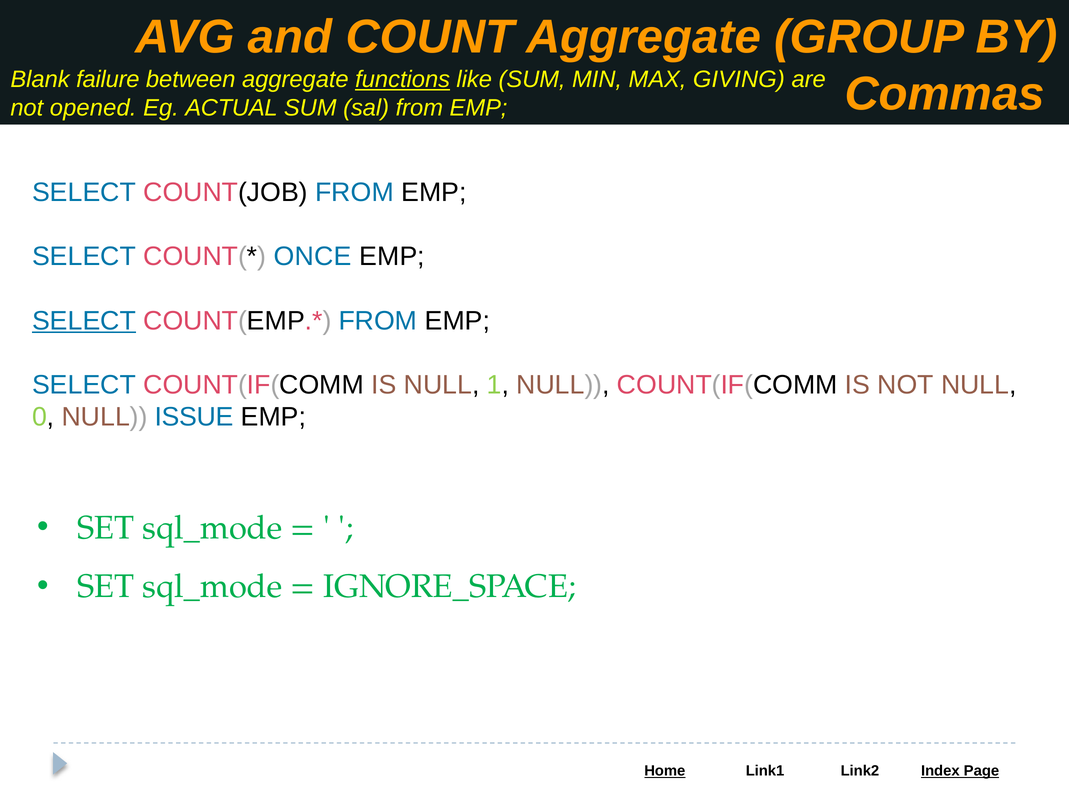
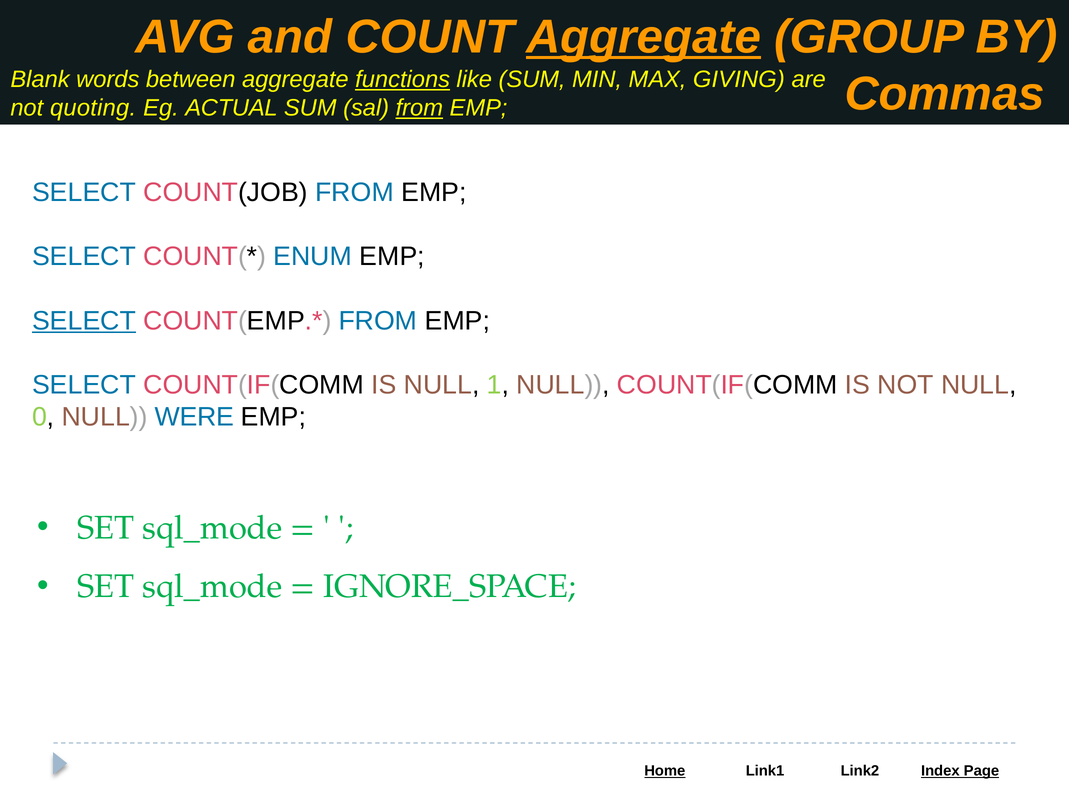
Aggregate underline: none -> present (644, 37)
failure: failure -> words (108, 80)
opened: opened -> quoting (93, 108)
from underline: none -> present (419, 108)
ONCE: ONCE -> ENUM (313, 257)
ISSUE: ISSUE -> WERE (194, 417)
